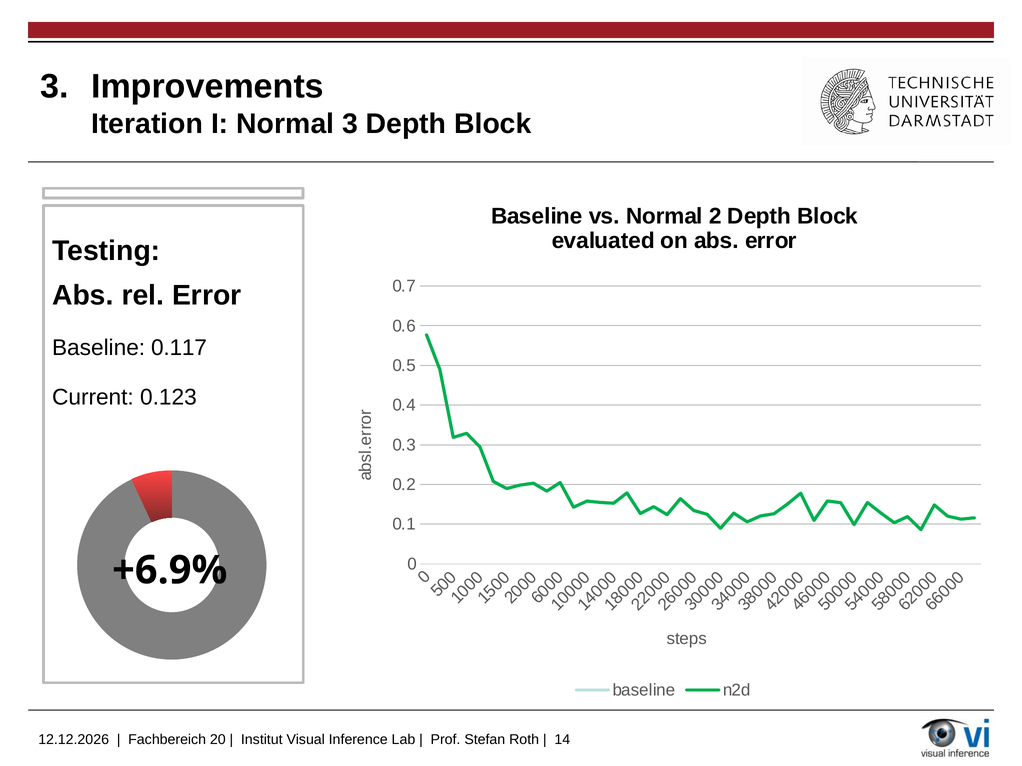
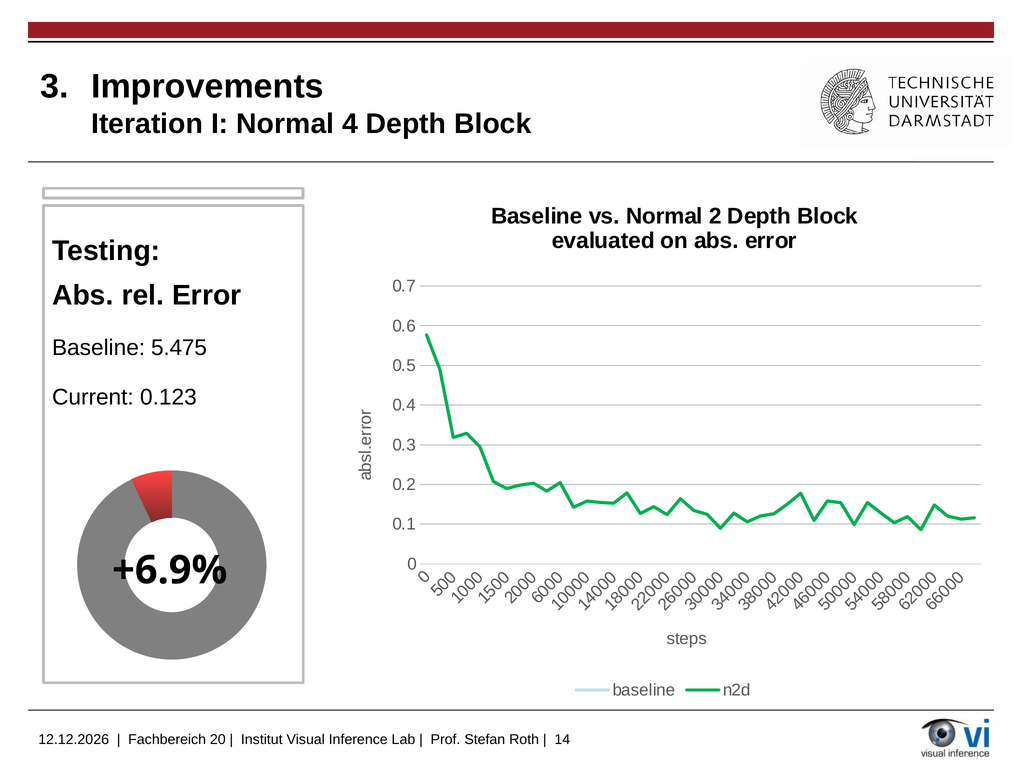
Normal 3: 3 -> 4 (350, 124)
0.117: 0.117 -> 5.475 (179, 348)
